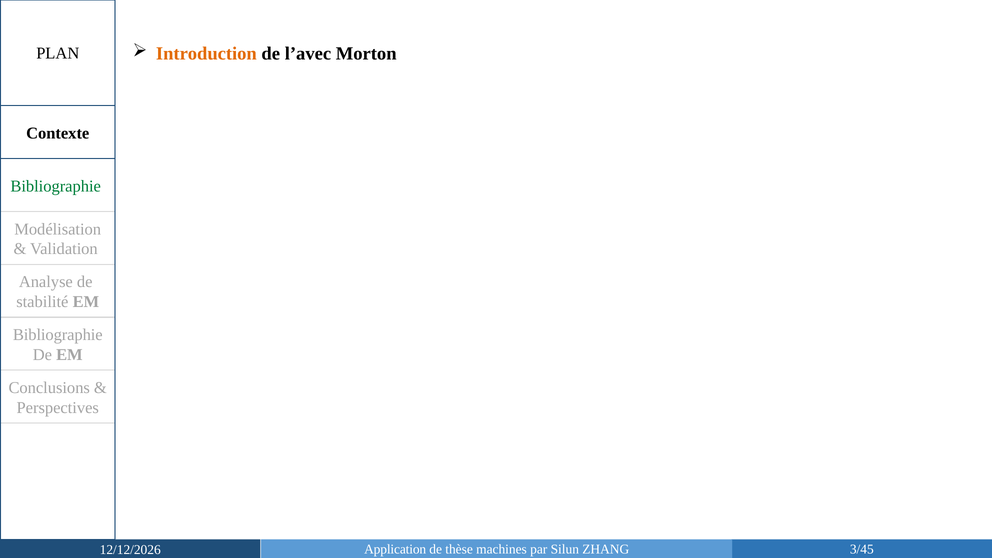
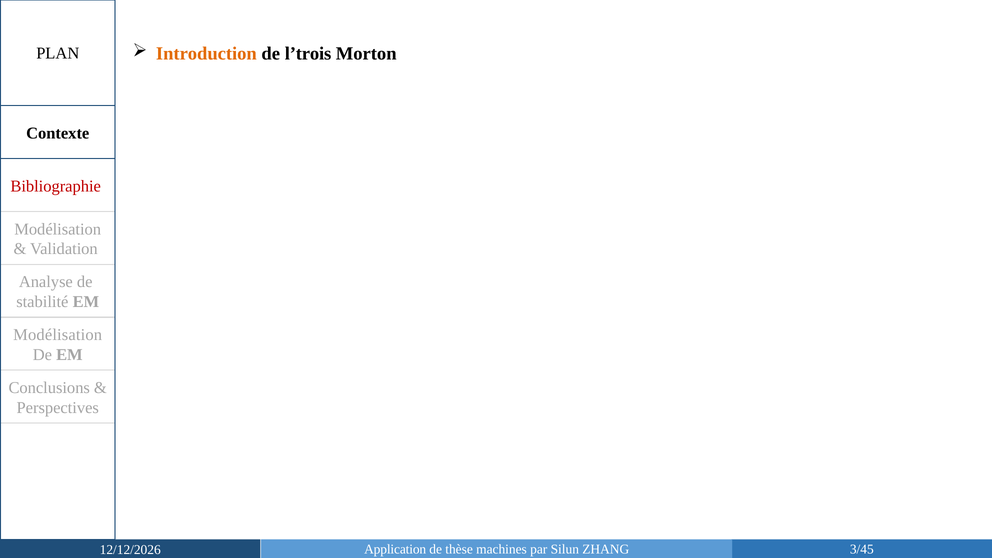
l’avec: l’avec -> l’trois (308, 54)
Bibliographie colour: green -> red (56, 186)
Bibliographie: Bibliographie -> Modélisation (58, 335)
